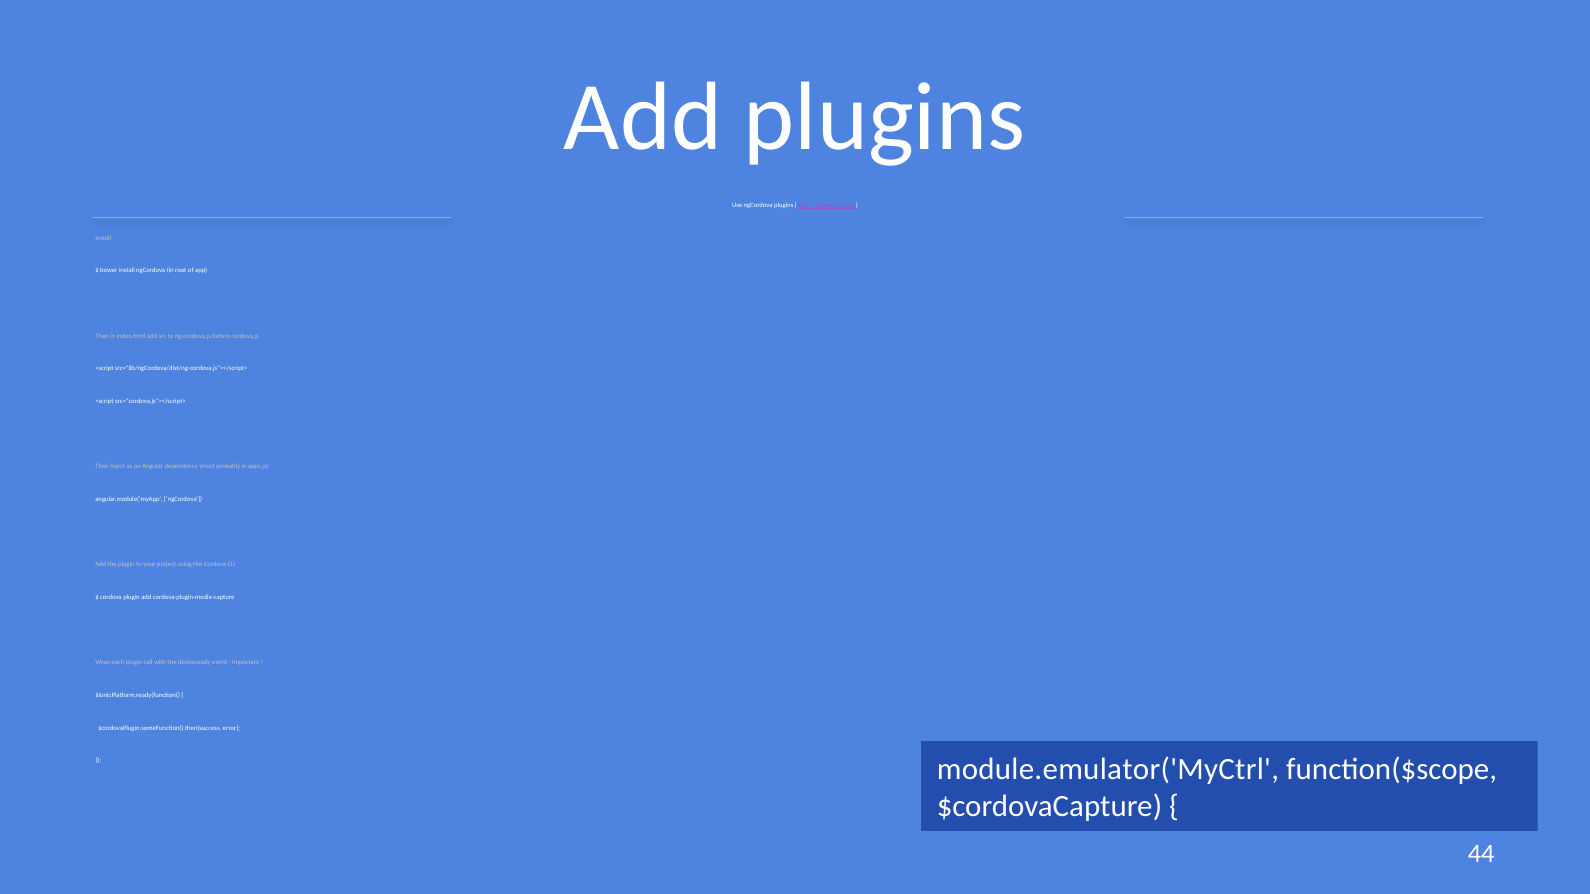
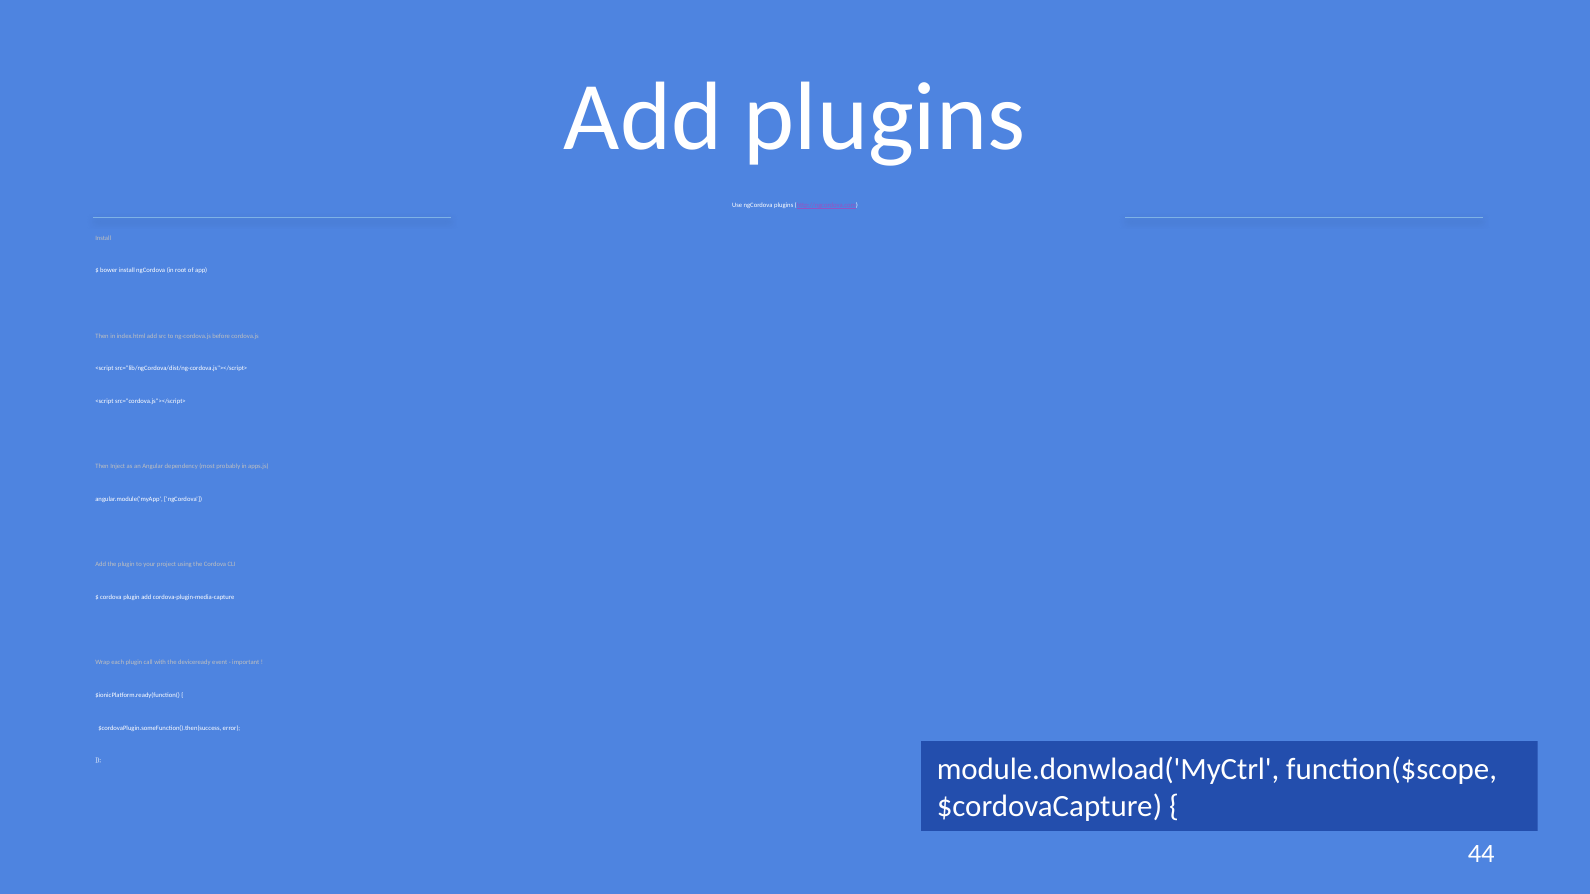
module.emulator('MyCtrl: module.emulator('MyCtrl -> module.donwload('MyCtrl (1108, 770)
